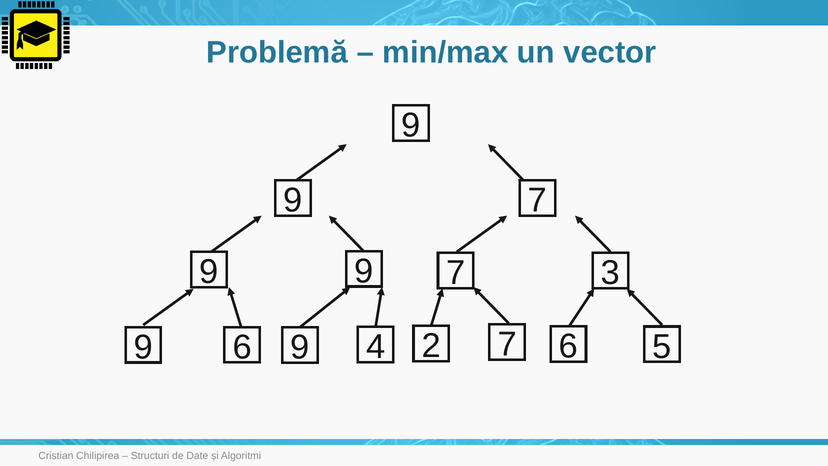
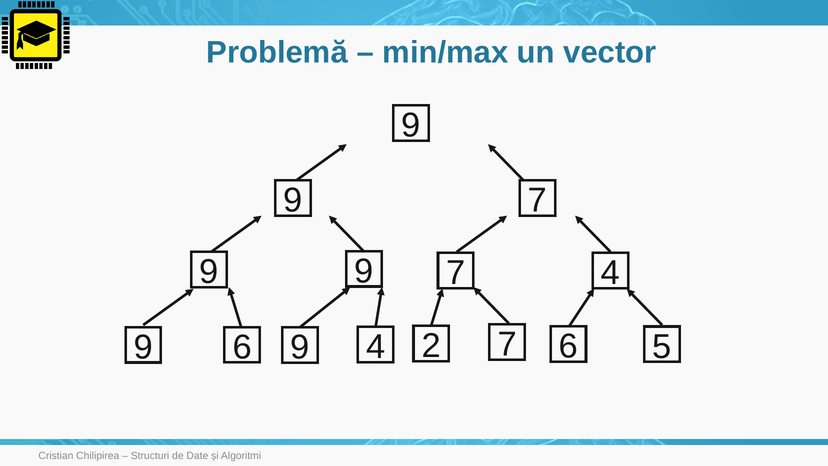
7 3: 3 -> 4 (610, 273)
